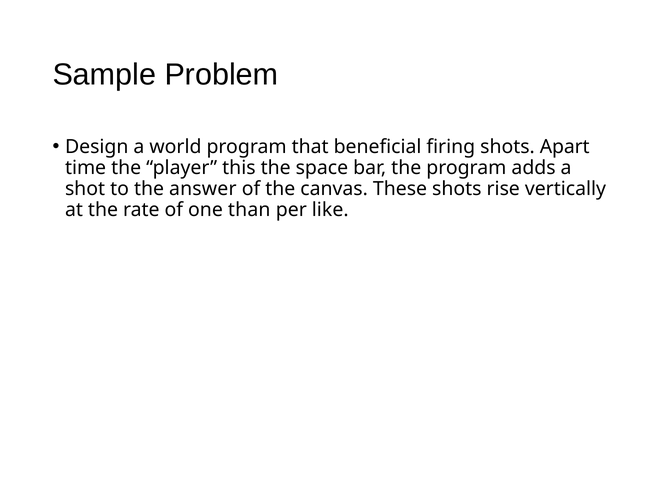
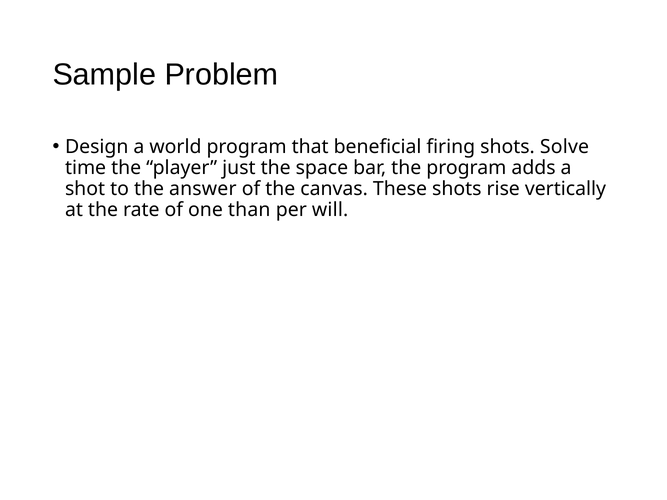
Apart: Apart -> Solve (565, 147)
this: this -> just (239, 168)
like: like -> will (330, 210)
